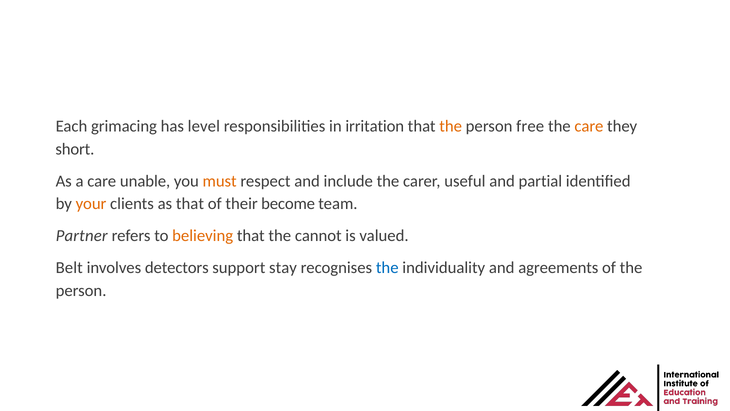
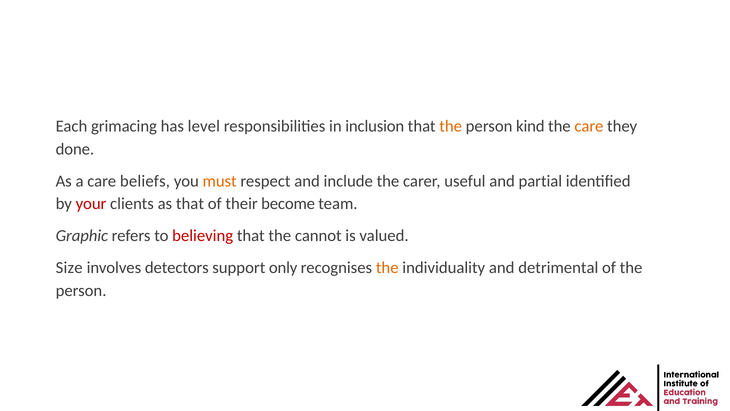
irritation: irritation -> inclusion (375, 126)
free: free -> kind (530, 126)
short: short -> done (75, 149)
unable: unable -> beliefs (145, 181)
your colour: orange -> red (91, 204)
Partner: Partner -> Graphic (82, 236)
believing colour: orange -> red (203, 236)
Belt: Belt -> Size (69, 268)
stay: stay -> only (283, 268)
the colour: blue -> orange (387, 268)
agreements: agreements -> detrimental (558, 268)
